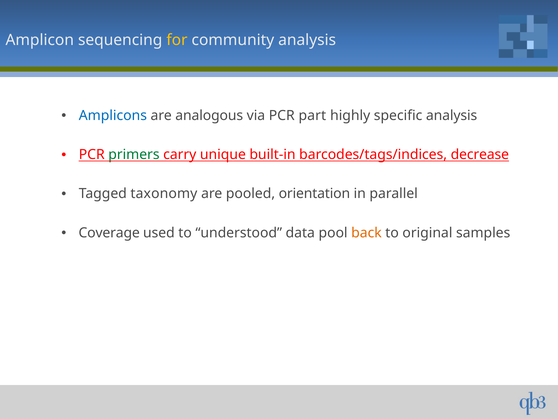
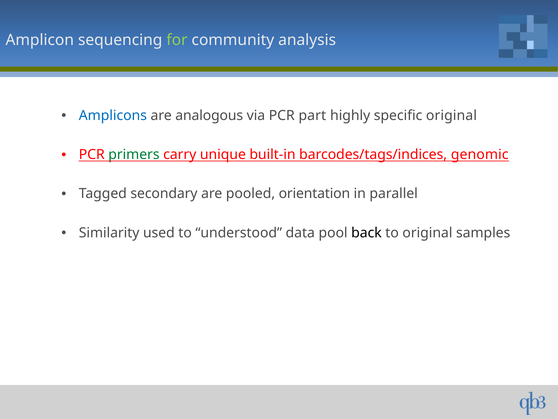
for colour: yellow -> light green (177, 40)
specific analysis: analysis -> original (451, 115)
decrease: decrease -> genomic (480, 154)
taxonomy: taxonomy -> secondary (164, 193)
Coverage: Coverage -> Similarity (109, 233)
back colour: orange -> black (366, 233)
